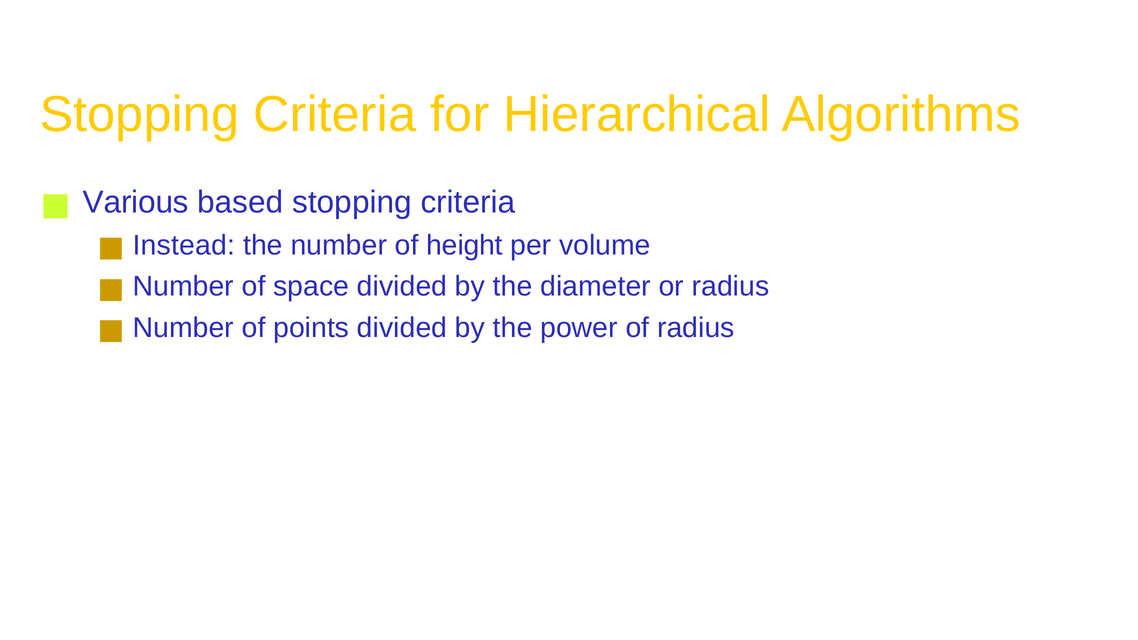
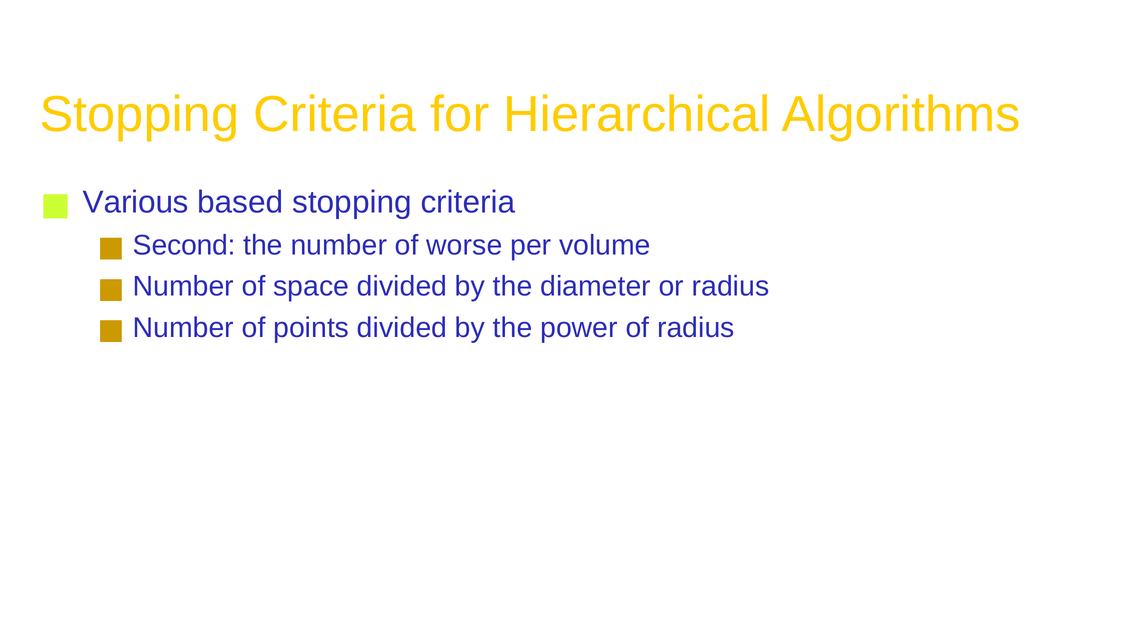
Instead: Instead -> Second (184, 245)
height: height -> worse (464, 245)
